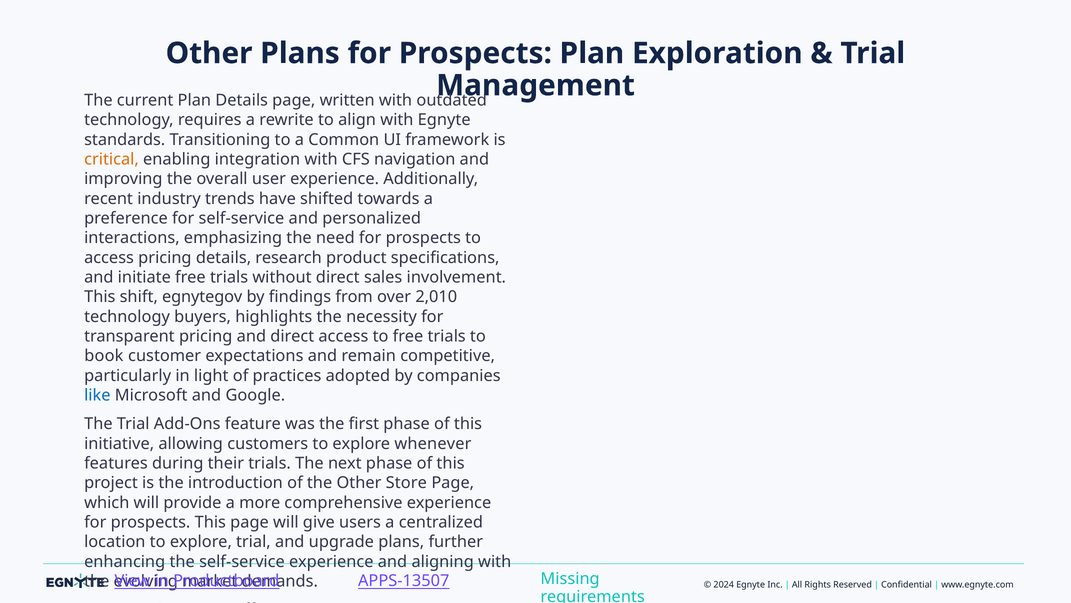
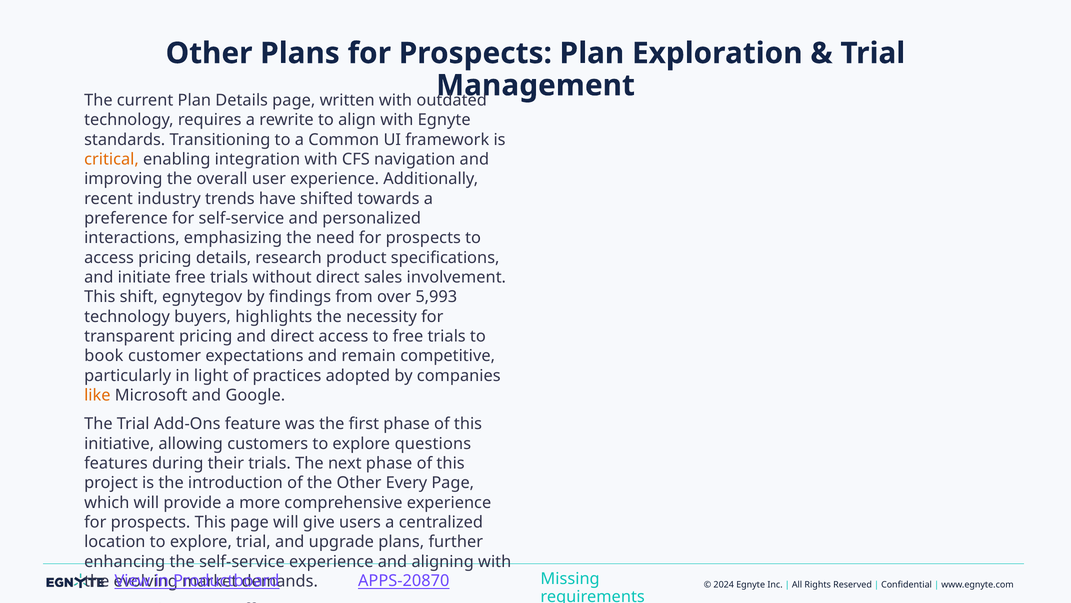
2,010: 2,010 -> 5,993 (436, 297)
like colour: blue -> orange (97, 395)
whenever: whenever -> questions (433, 443)
Store: Store -> Every (406, 483)
APPS-13507: APPS-13507 -> APPS-20870 (404, 580)
